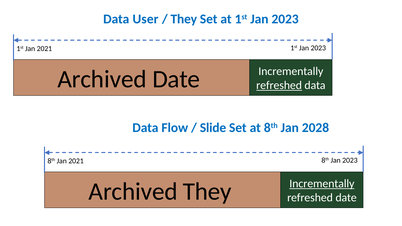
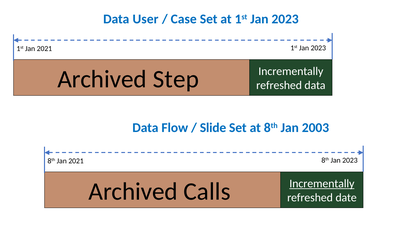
They: They -> Case (184, 19)
Archived Date: Date -> Step (176, 79)
refreshed underline: present -> none (279, 85)
2028: 2028 -> 2003 (315, 128)
Archived They: They -> Calls (207, 192)
